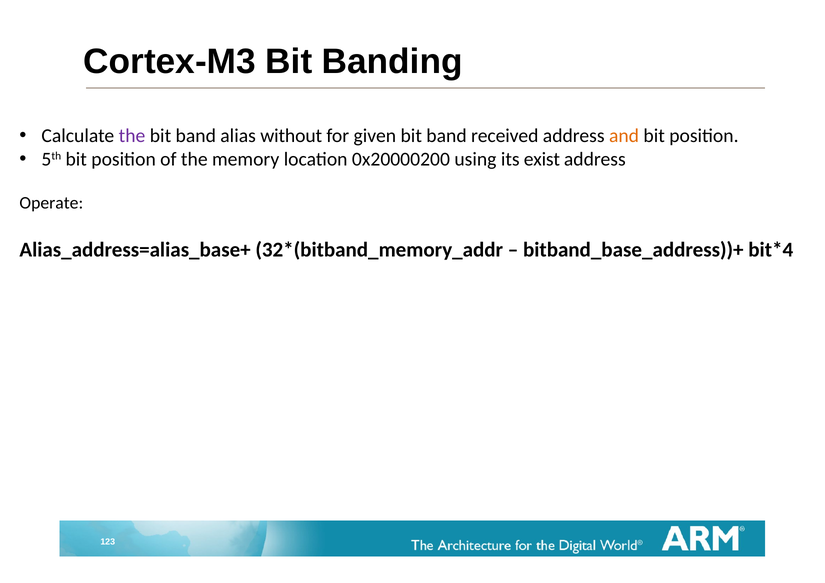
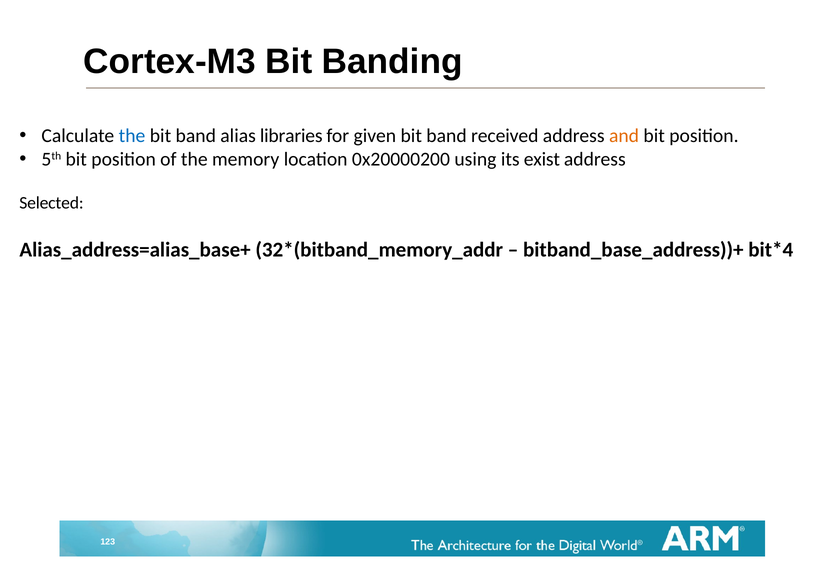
the colour: purple -> blue (132, 136)
without: without -> libraries (291, 136)
Operate: Operate -> Selected (51, 203)
